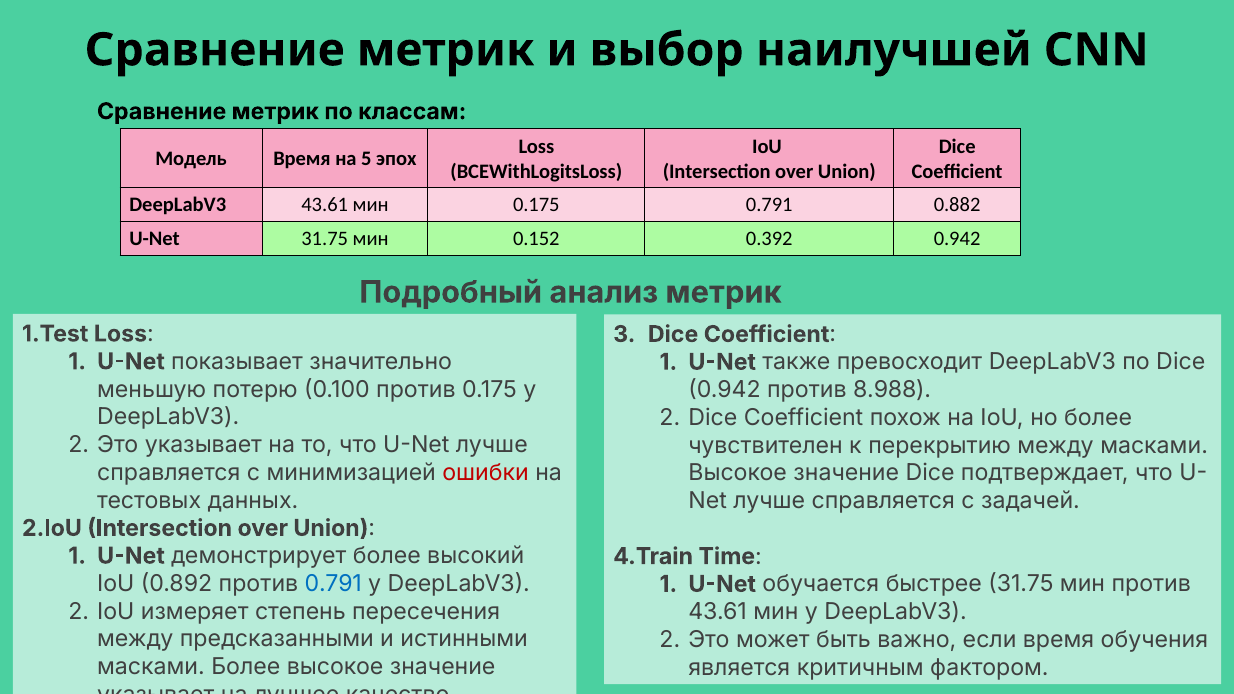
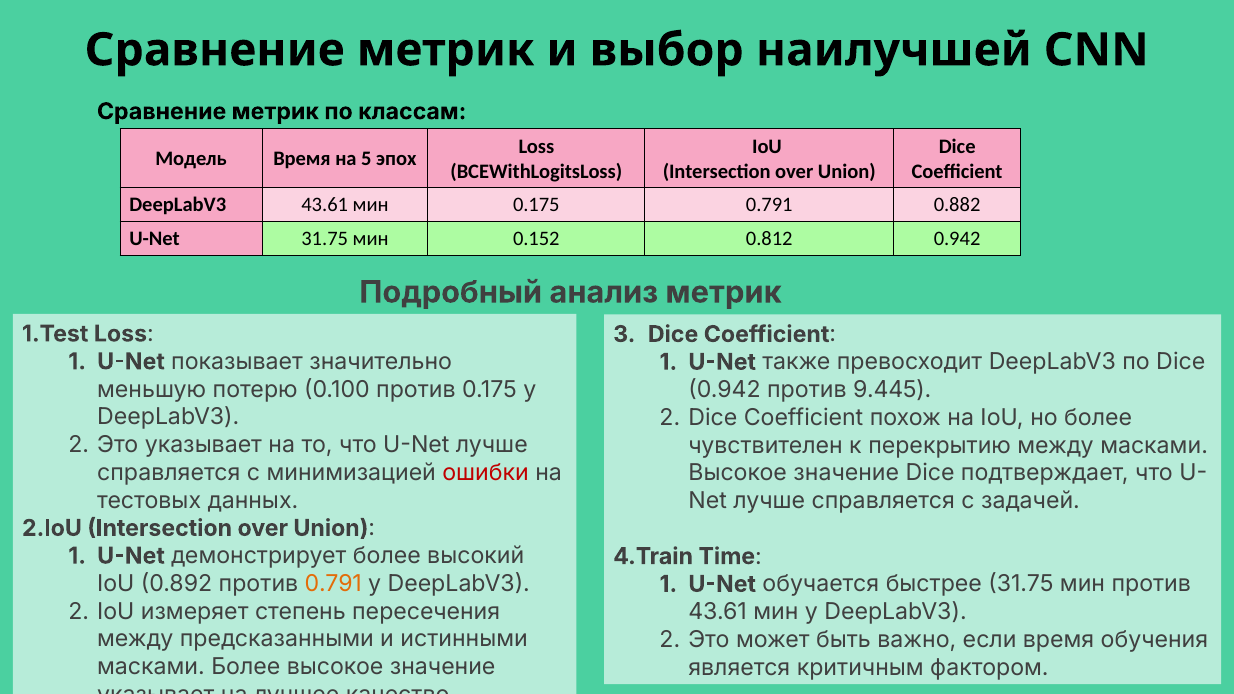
0.392: 0.392 -> 0.812 (769, 239)
8.988: 8.988 -> 9.445 (892, 390)
0.791 colour: blue -> orange (333, 584)
